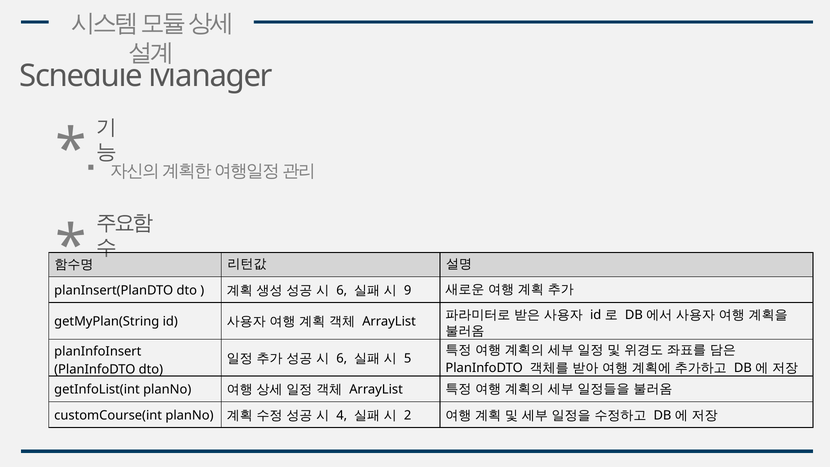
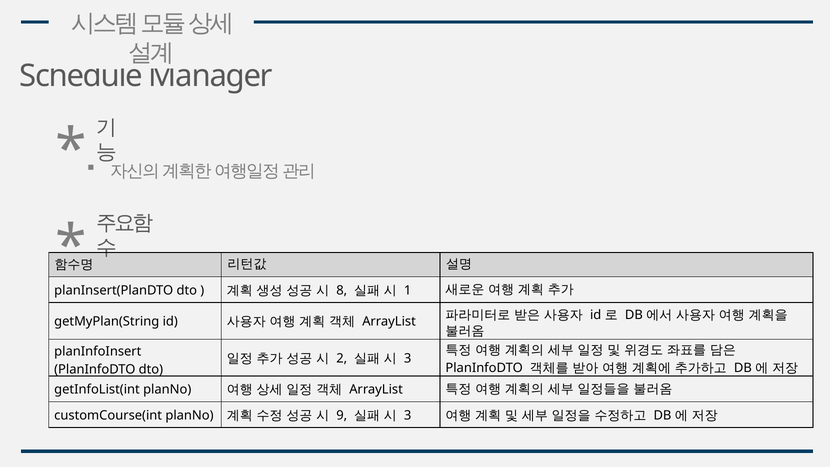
6: 6 -> 8 (342, 290)
9: 9 -> 1 (408, 290)
6: 6 -> 2 (342, 358)
5: 5 -> 3 (408, 358)
4: 4 -> 9 (342, 415)
2: 2 -> 3 (408, 415)
